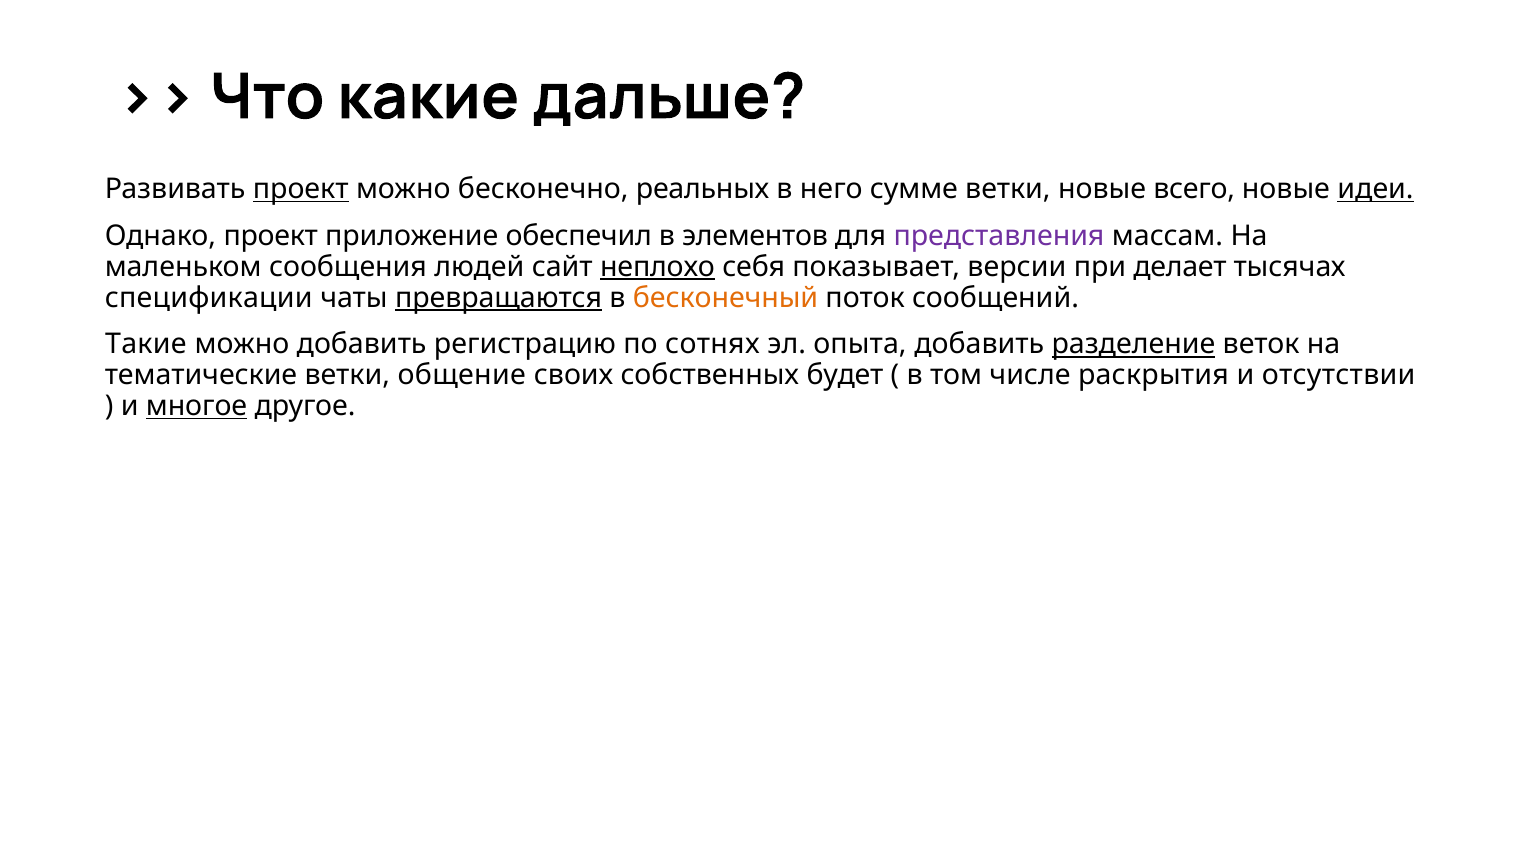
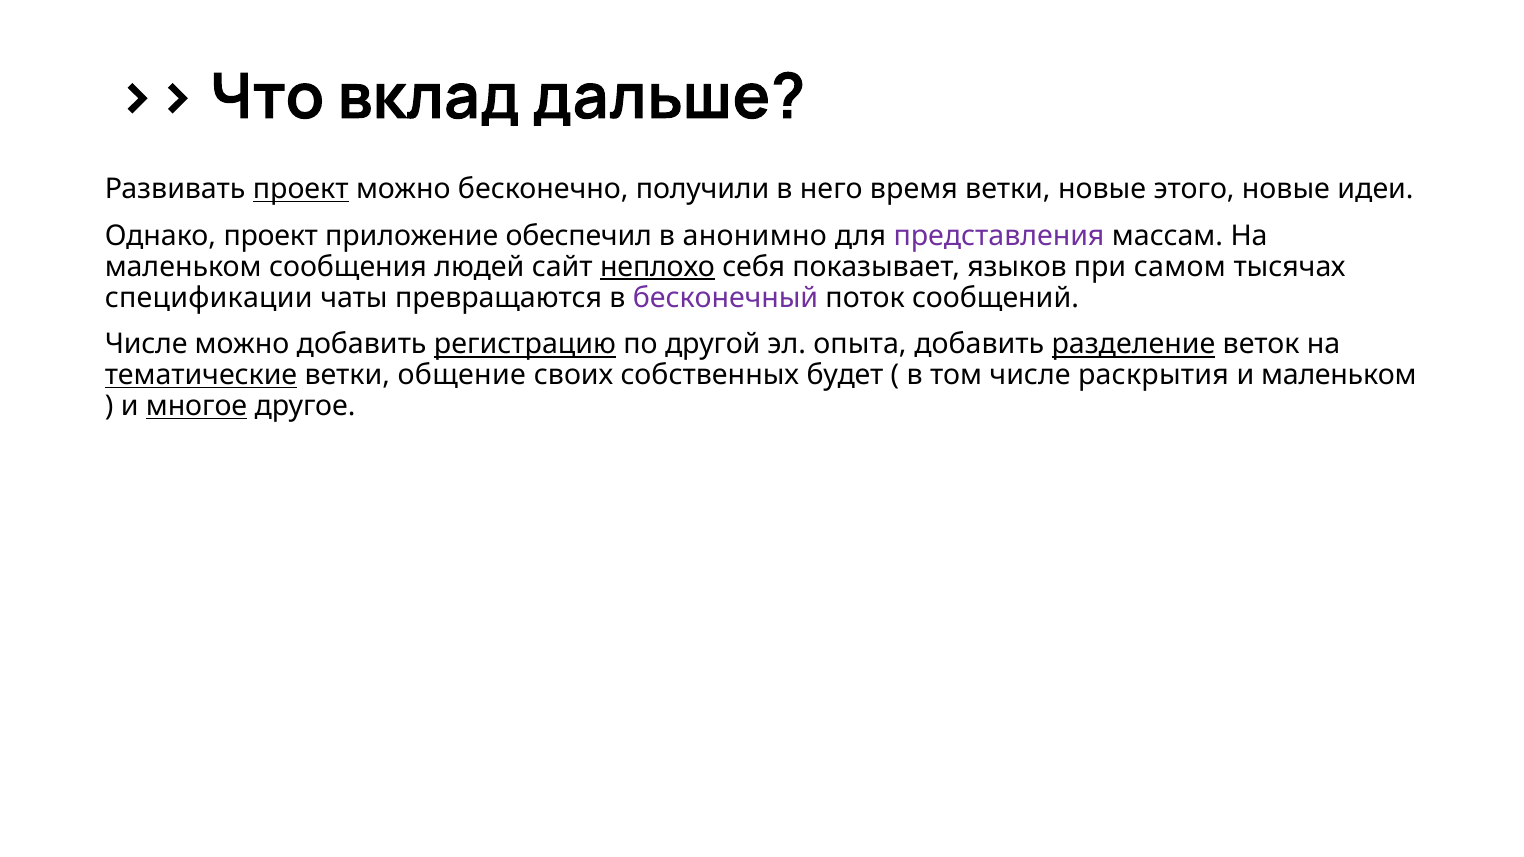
какие: какие -> вклад (429, 97)
реальных: реальных -> получили (703, 189)
сумме: сумме -> время (914, 189)
всего: всего -> этого (1194, 189)
идеи underline: present -> none (1376, 189)
элементов: элементов -> анонимно (755, 236)
версии: версии -> языков (1017, 267)
делает: делает -> самом (1180, 267)
превращаются underline: present -> none (499, 298)
бесконечный colour: orange -> purple (726, 298)
Такие: Такие -> Числе (146, 344)
регистрацию underline: none -> present (525, 344)
сотнях: сотнях -> другой (713, 344)
тематические underline: none -> present (201, 375)
и отсутствии: отсутствии -> маленьком (1339, 375)
